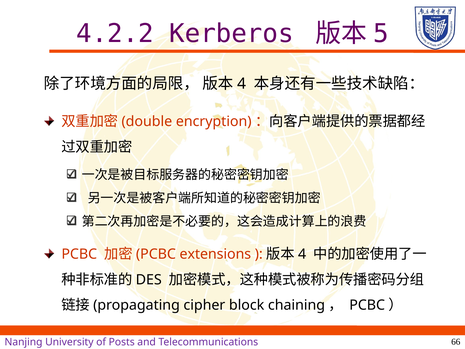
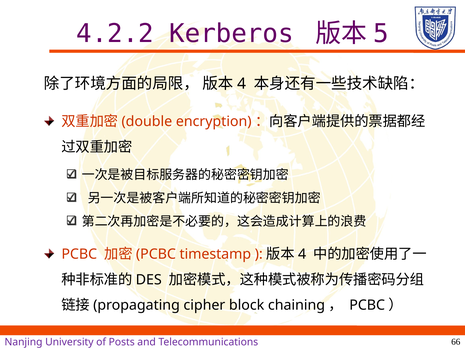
extensions: extensions -> timestamp (215, 254)
